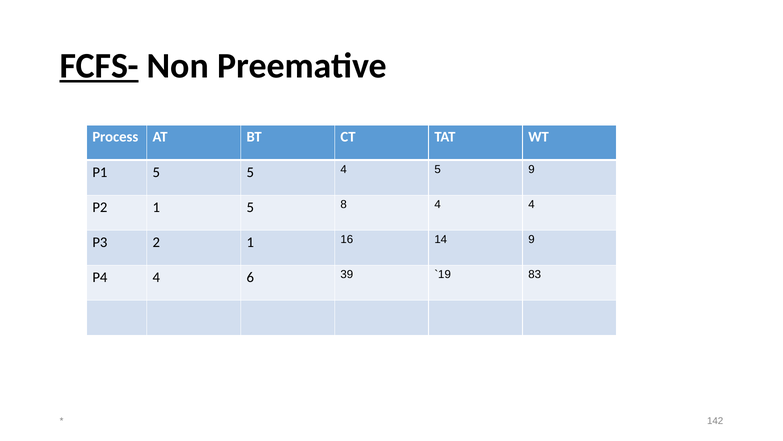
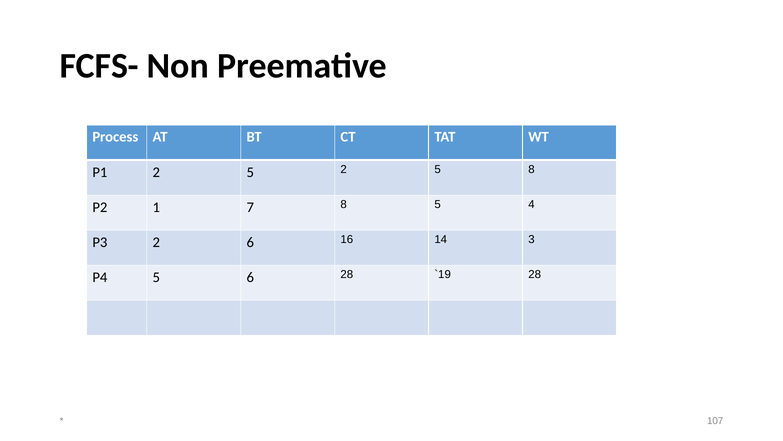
FCFS- underline: present -> none (99, 66)
P1 5: 5 -> 2 (156, 172)
5 4: 4 -> 2 (344, 169)
5 9: 9 -> 8 (531, 169)
1 5: 5 -> 7 (250, 207)
8 4: 4 -> 5 (438, 204)
2 1: 1 -> 6 (250, 242)
14 9: 9 -> 3 (531, 239)
P4 4: 4 -> 5 (156, 277)
6 39: 39 -> 28 (347, 274)
83: 83 -> 28 (535, 274)
142: 142 -> 107 (715, 421)
